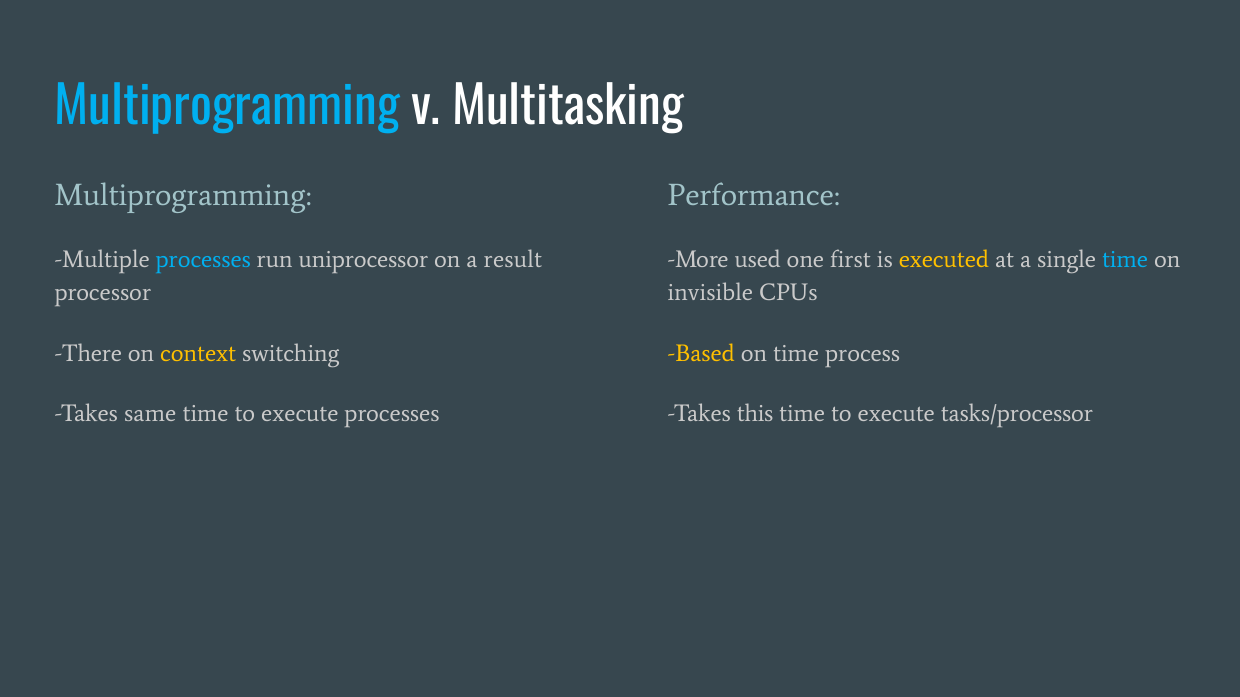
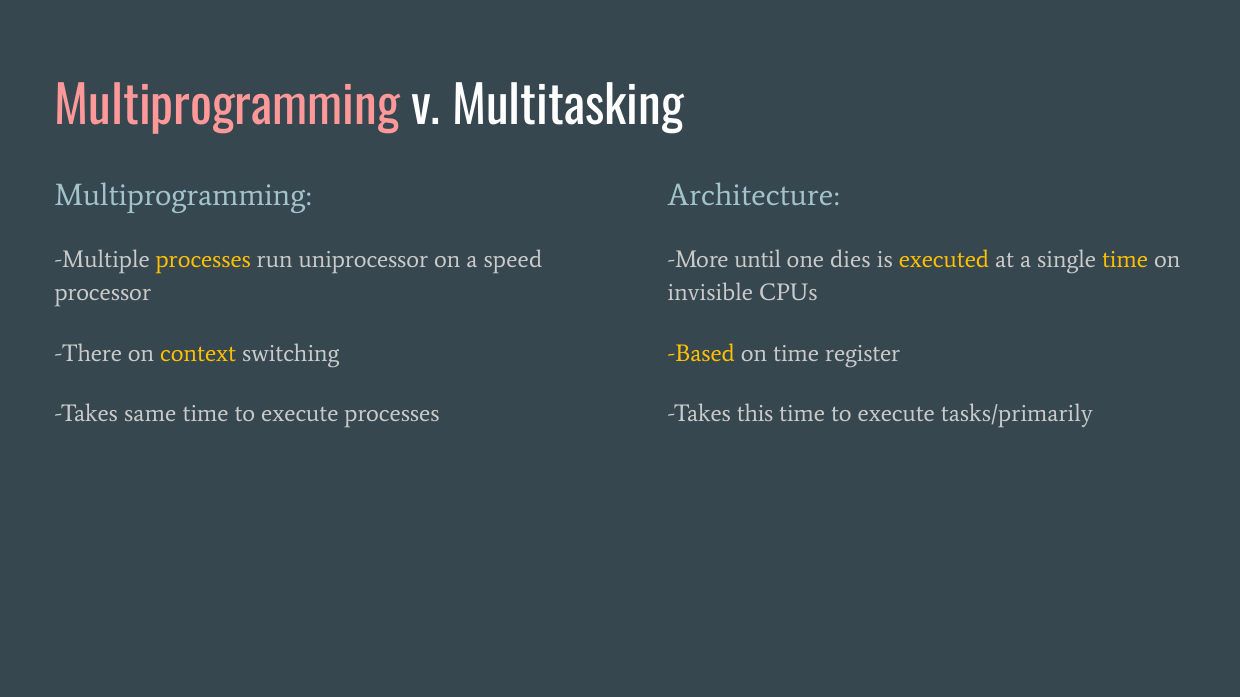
Multiprogramming colour: light blue -> pink (227, 107)
Performance: Performance -> Architecture (754, 195)
processes colour: light blue -> yellow (203, 259)
result: result -> speed (513, 259)
used: used -> until (758, 259)
first: first -> dies (850, 259)
time colour: light blue -> yellow (1125, 259)
process: process -> register (863, 353)
tasks/processor: tasks/processor -> tasks/primarily (1017, 414)
